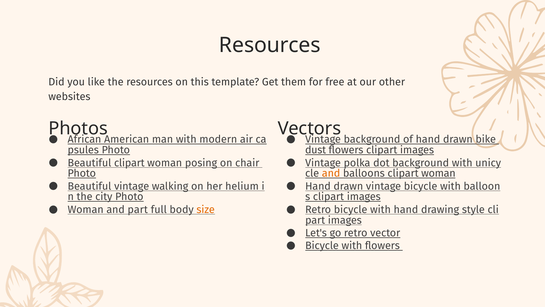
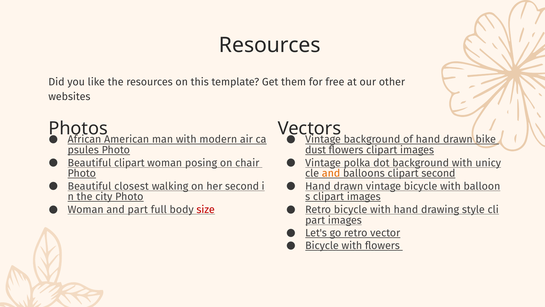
balloons clipart woman: woman -> second (438, 173)
Beautiful vintage: vintage -> closest (132, 186)
her helium: helium -> second (242, 186)
size colour: orange -> red (206, 209)
